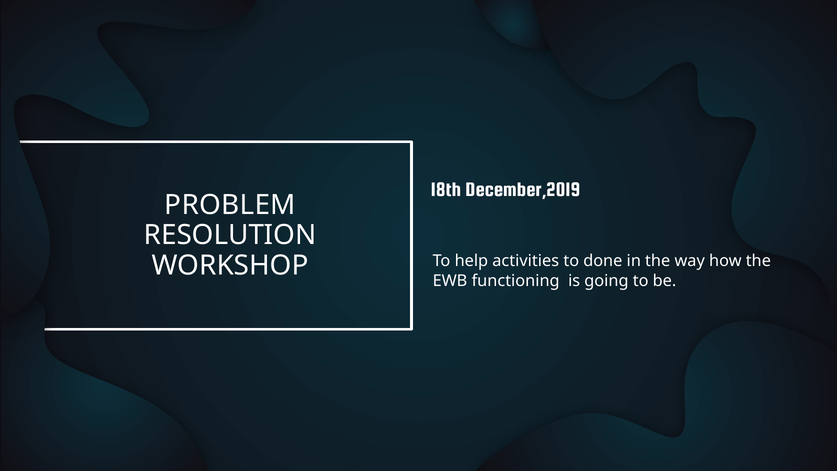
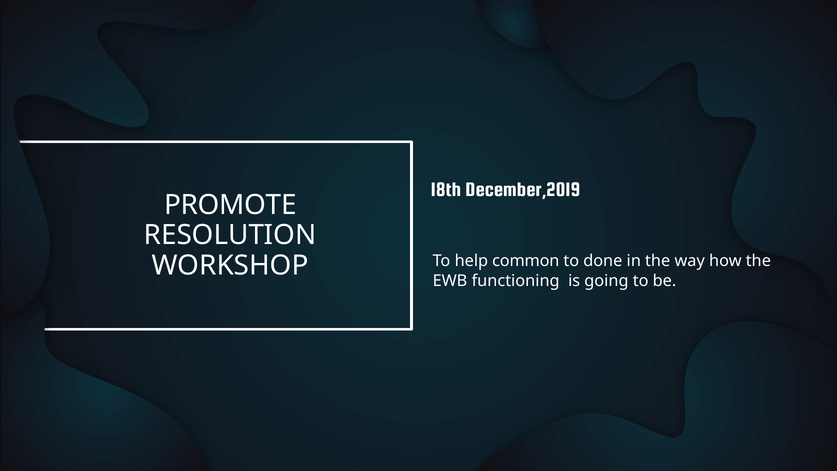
PROBLEM: PROBLEM -> PROMOTE (230, 205)
activities: activities -> common (526, 261)
